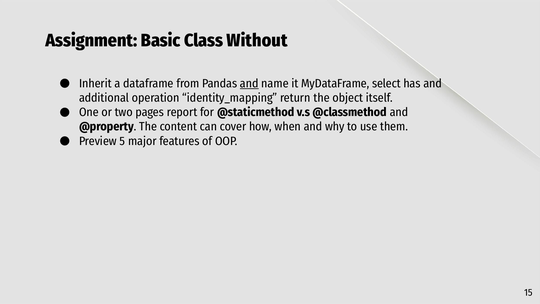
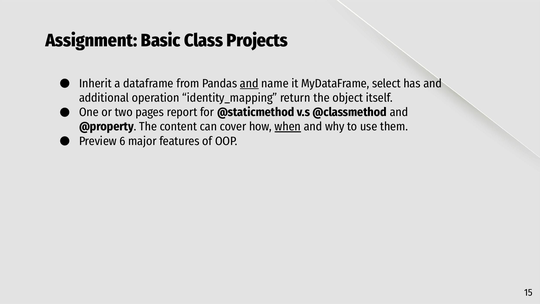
Without: Without -> Projects (257, 40)
when underline: none -> present (288, 127)
5: 5 -> 6 (122, 141)
